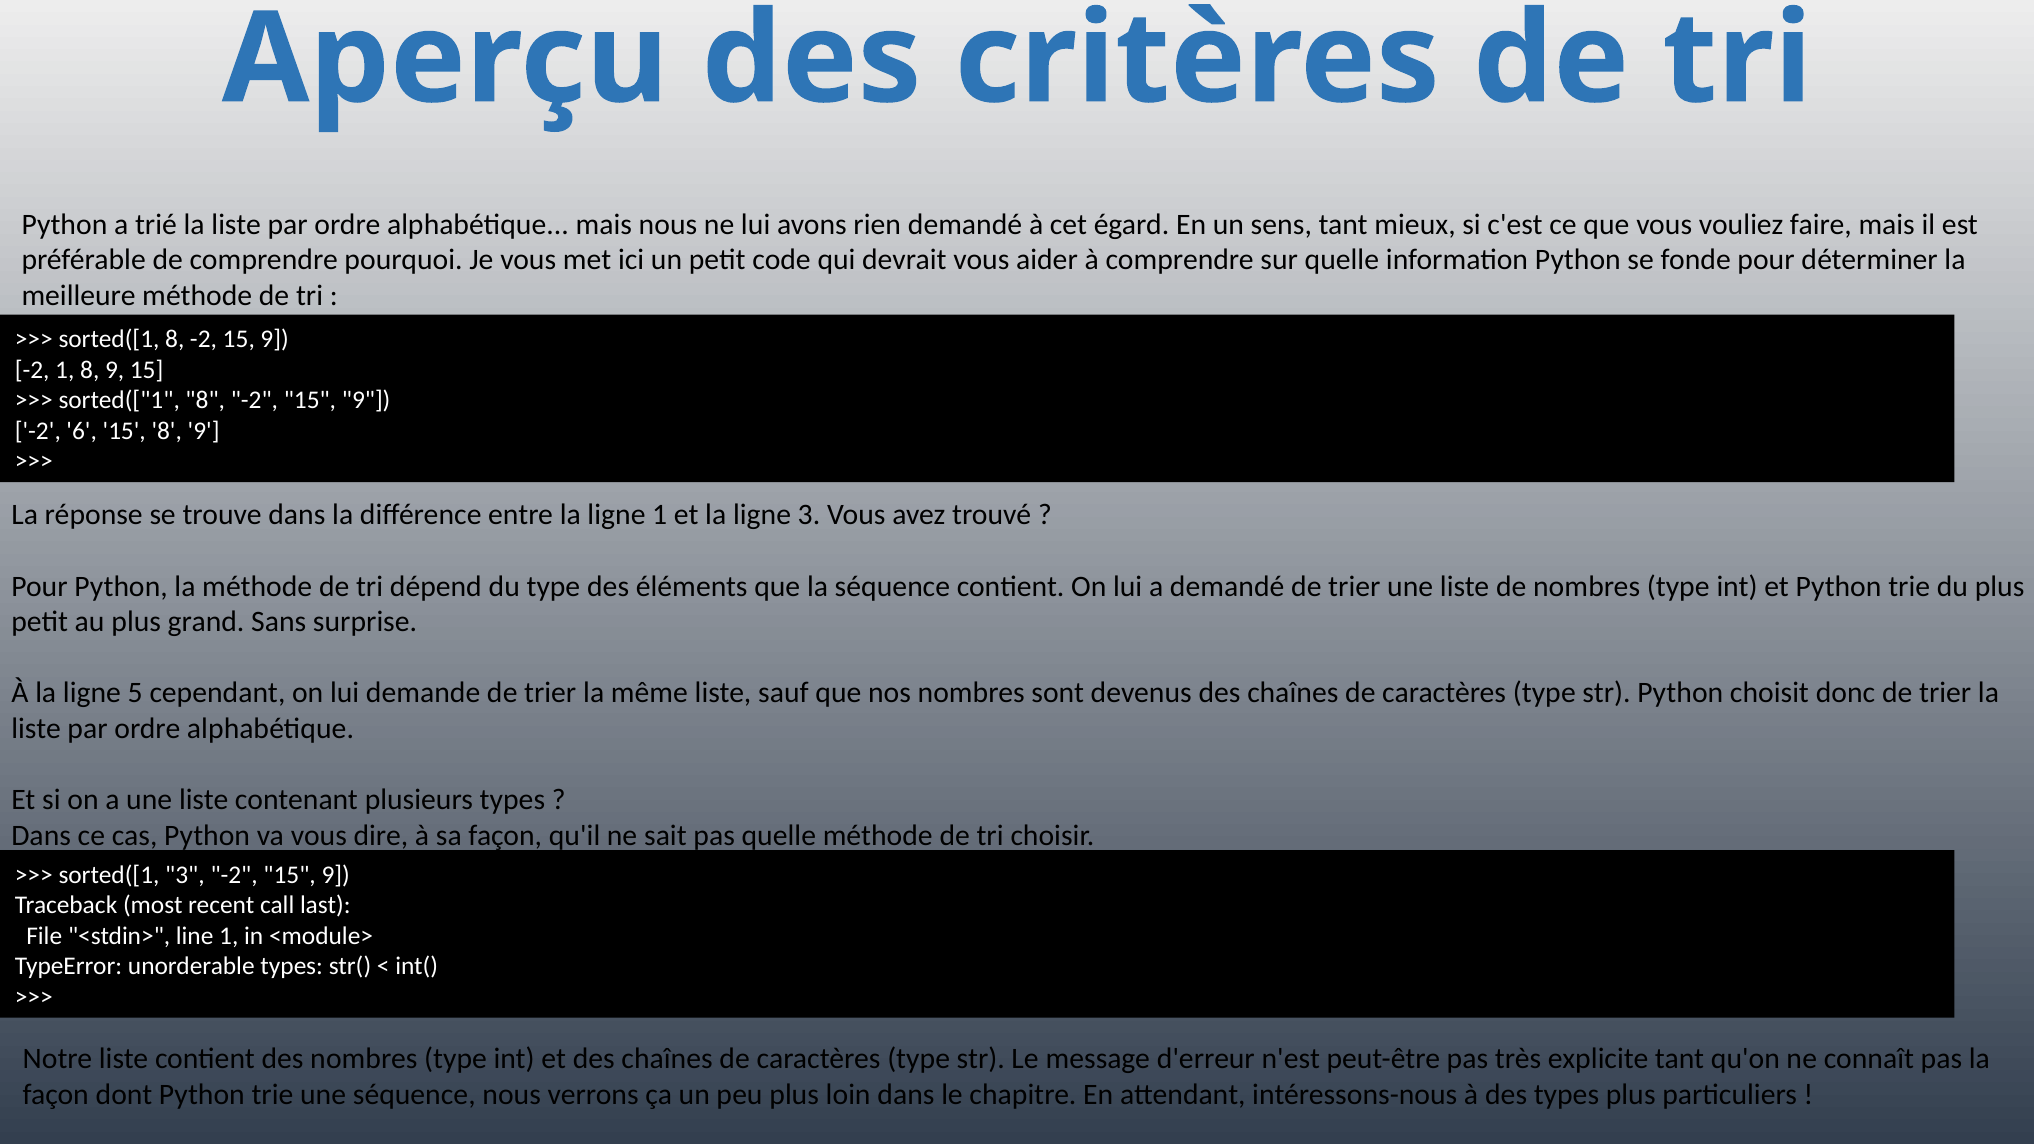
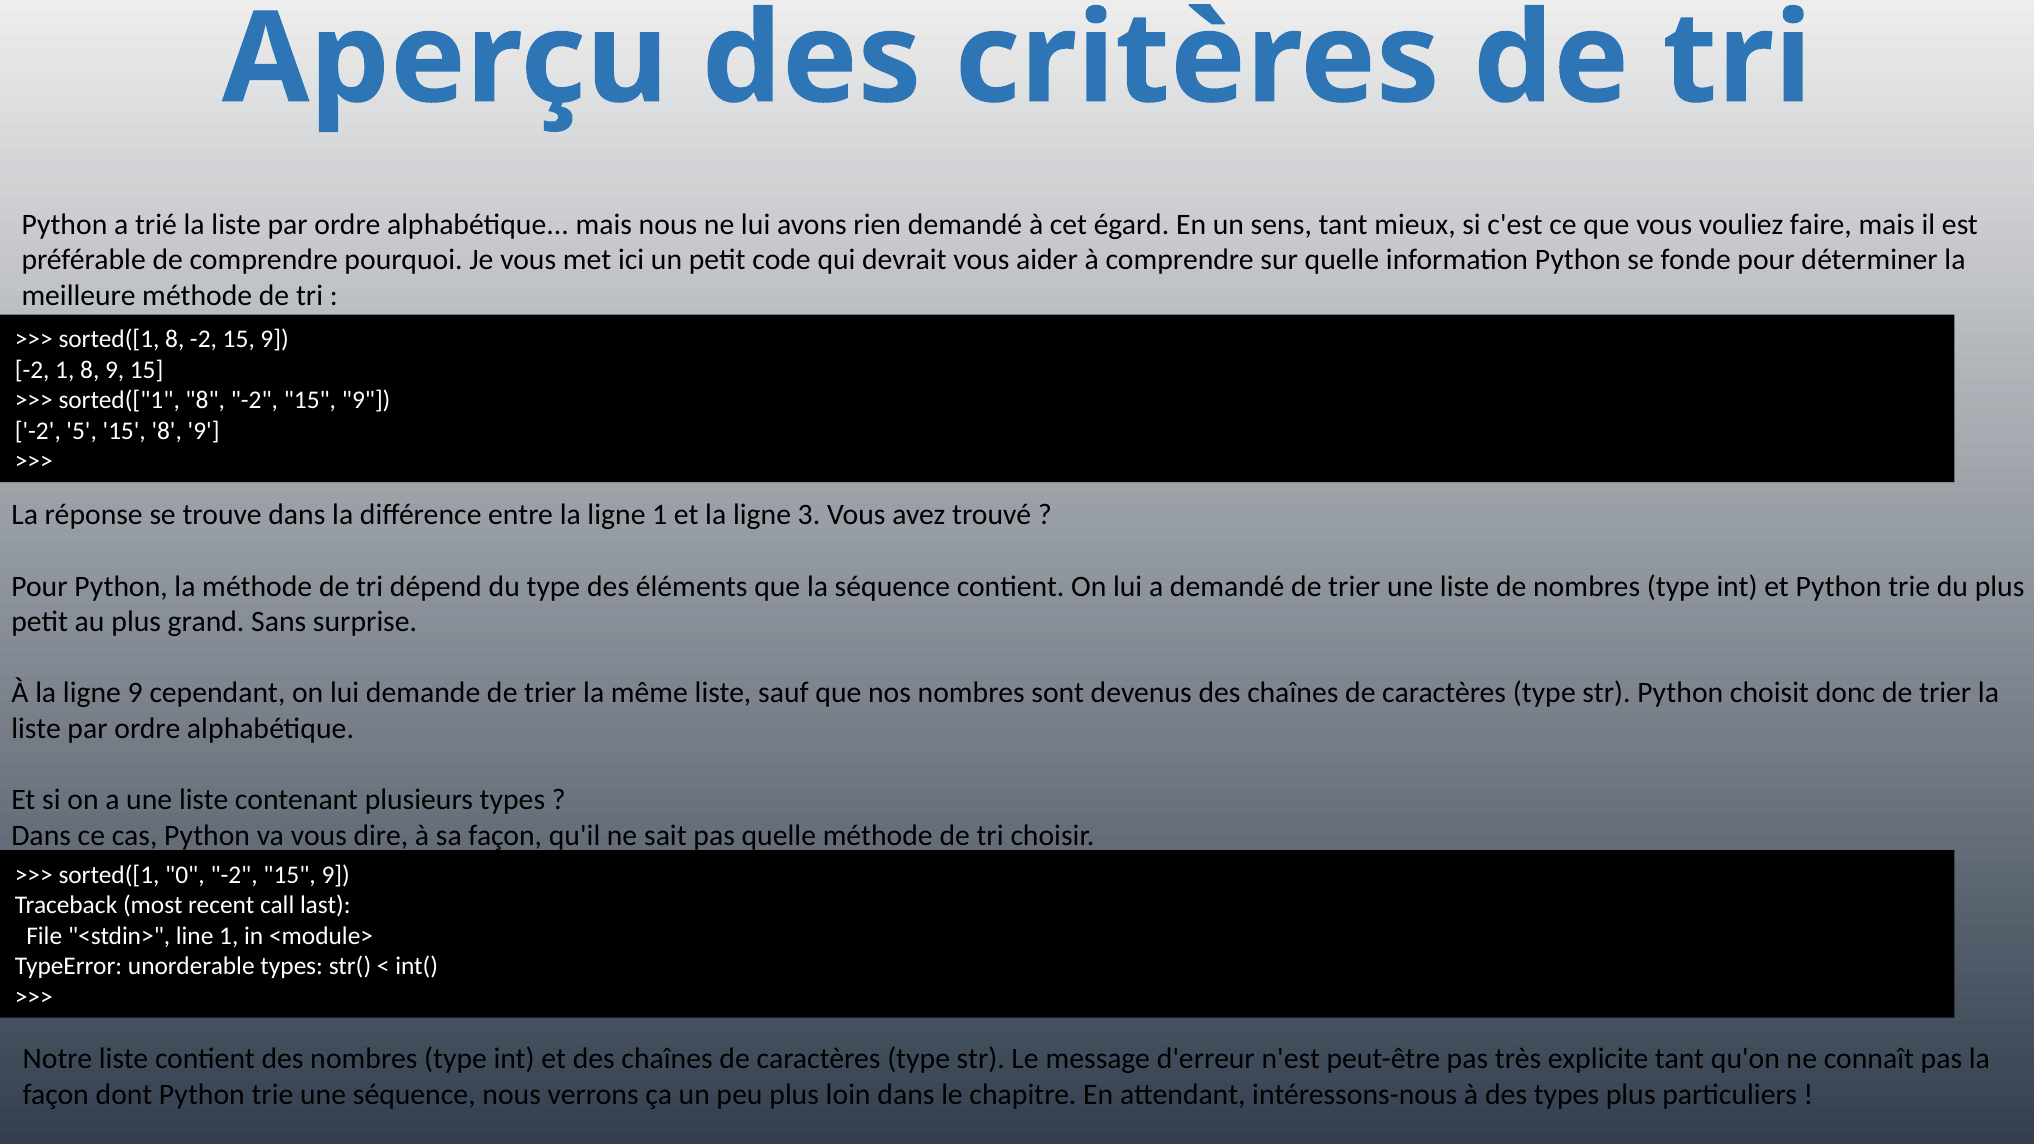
6: 6 -> 5 (82, 431)
ligne 5: 5 -> 9 (135, 693)
sorted([1 3: 3 -> 0 (185, 875)
